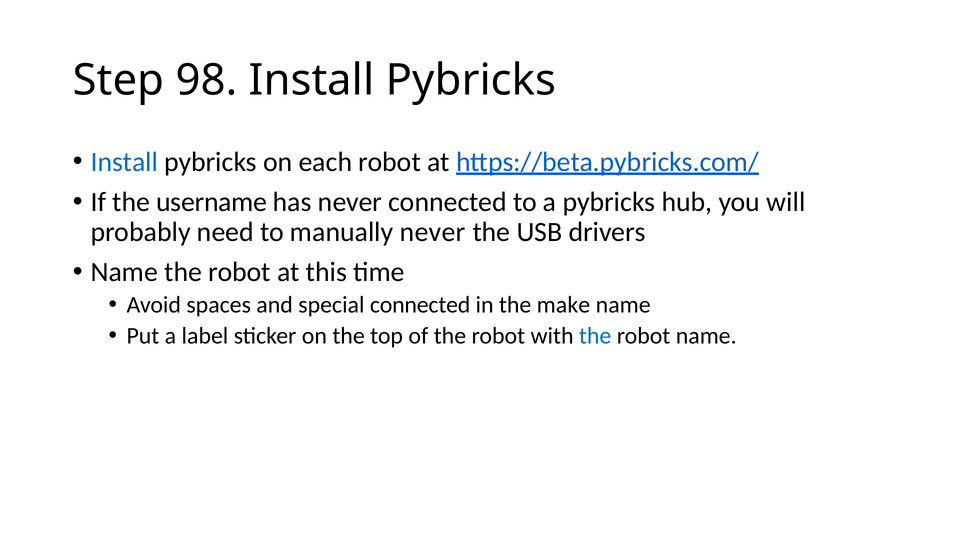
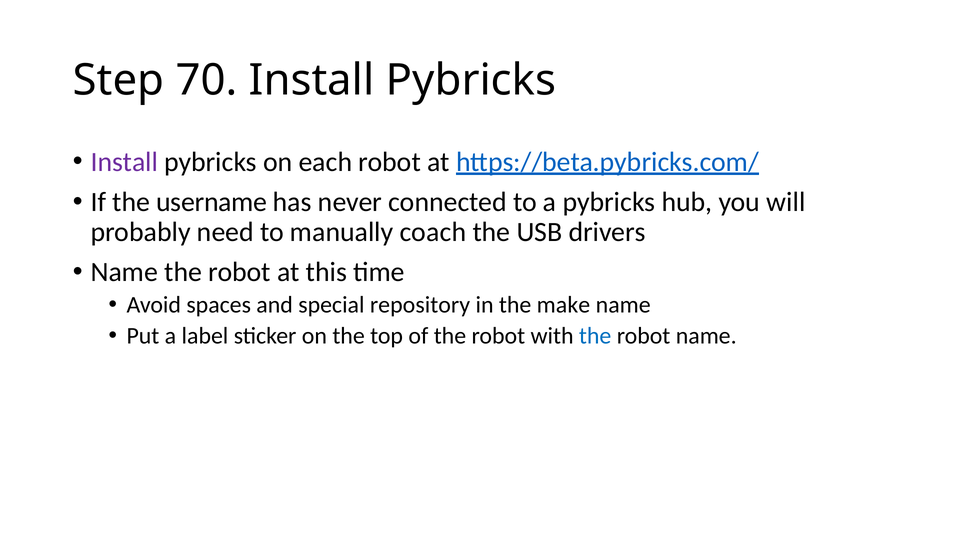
98: 98 -> 70 (206, 80)
Install colour: blue -> purple (124, 162)
manually never: never -> coach (433, 232)
special connected: connected -> repository (420, 305)
